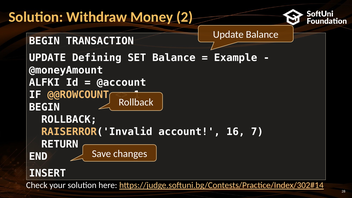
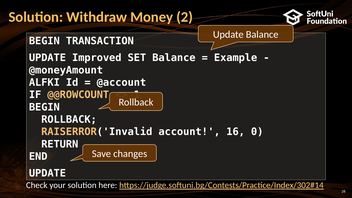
Defining: Defining -> Improved (97, 58)
7: 7 -> 0 (257, 132)
INSERT: INSERT -> UPDATE (47, 173)
